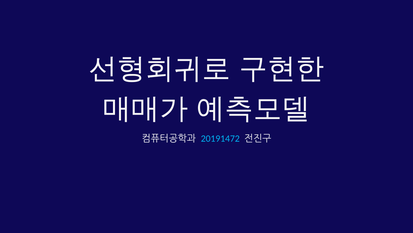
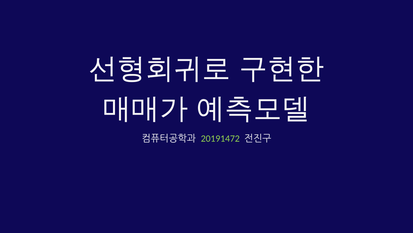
20191472 colour: light blue -> light green (220, 138)
